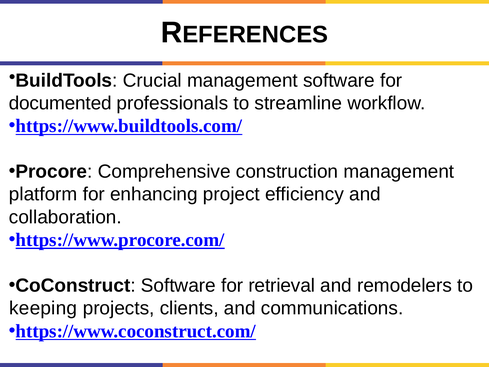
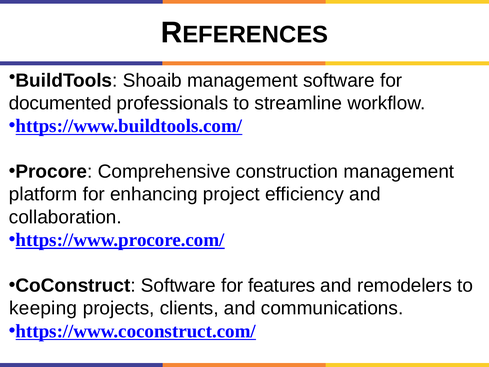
Crucial: Crucial -> Shoaib (152, 80)
retrieval: retrieval -> features (282, 285)
